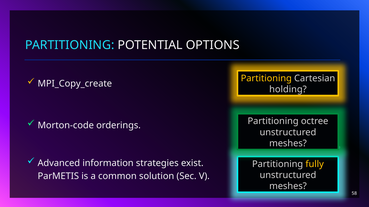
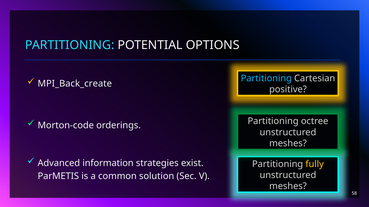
Partitioning colour: yellow -> light blue (266, 79)
MPI_Copy_create: MPI_Copy_create -> MPI_Back_create (75, 84)
holding: holding -> positive (288, 90)
